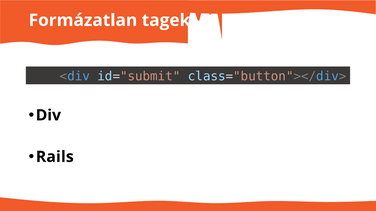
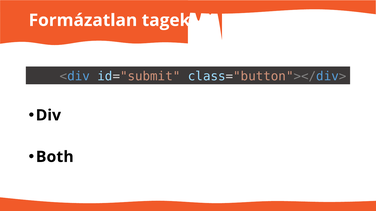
Rails: Rails -> Both (55, 157)
